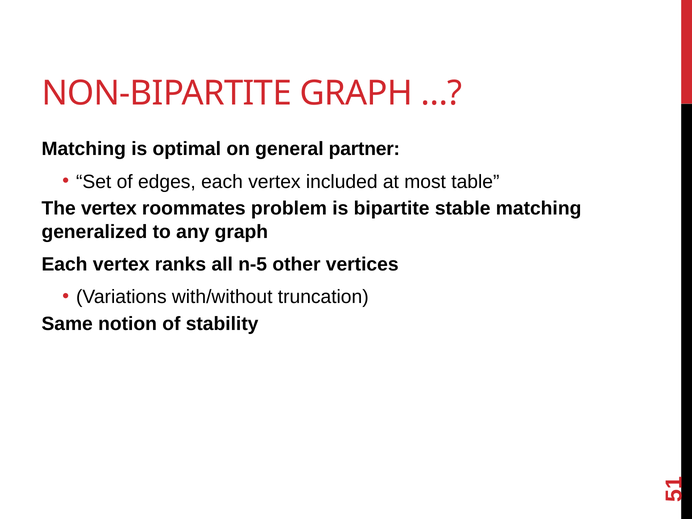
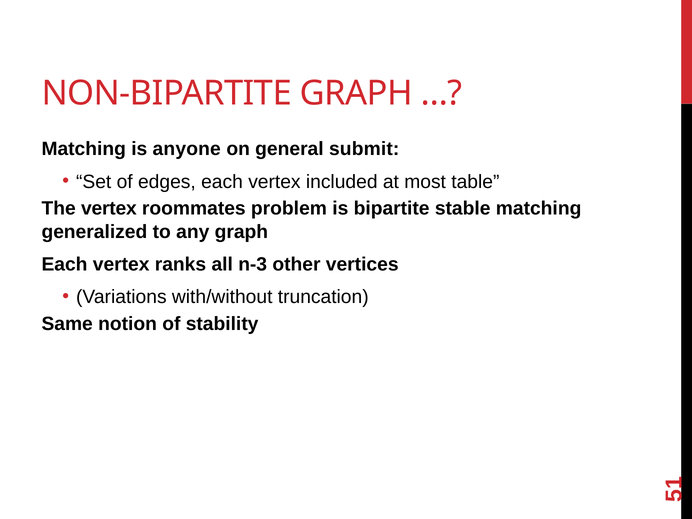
optimal: optimal -> anyone (187, 149)
partner: partner -> submit (364, 149)
n-5: n-5 -> n-3 (253, 264)
